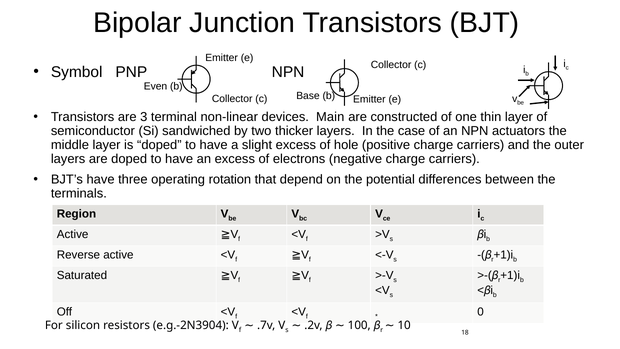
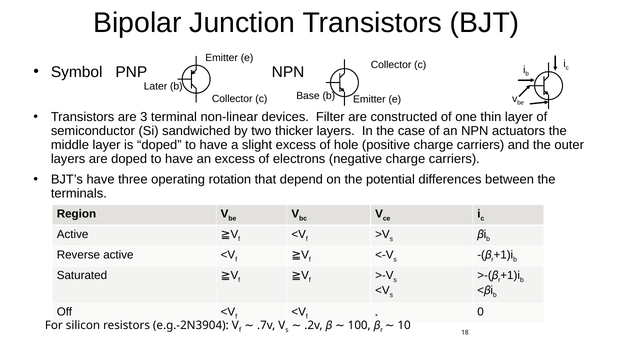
Even: Even -> Later (155, 86)
Main: Main -> Filter (330, 117)
